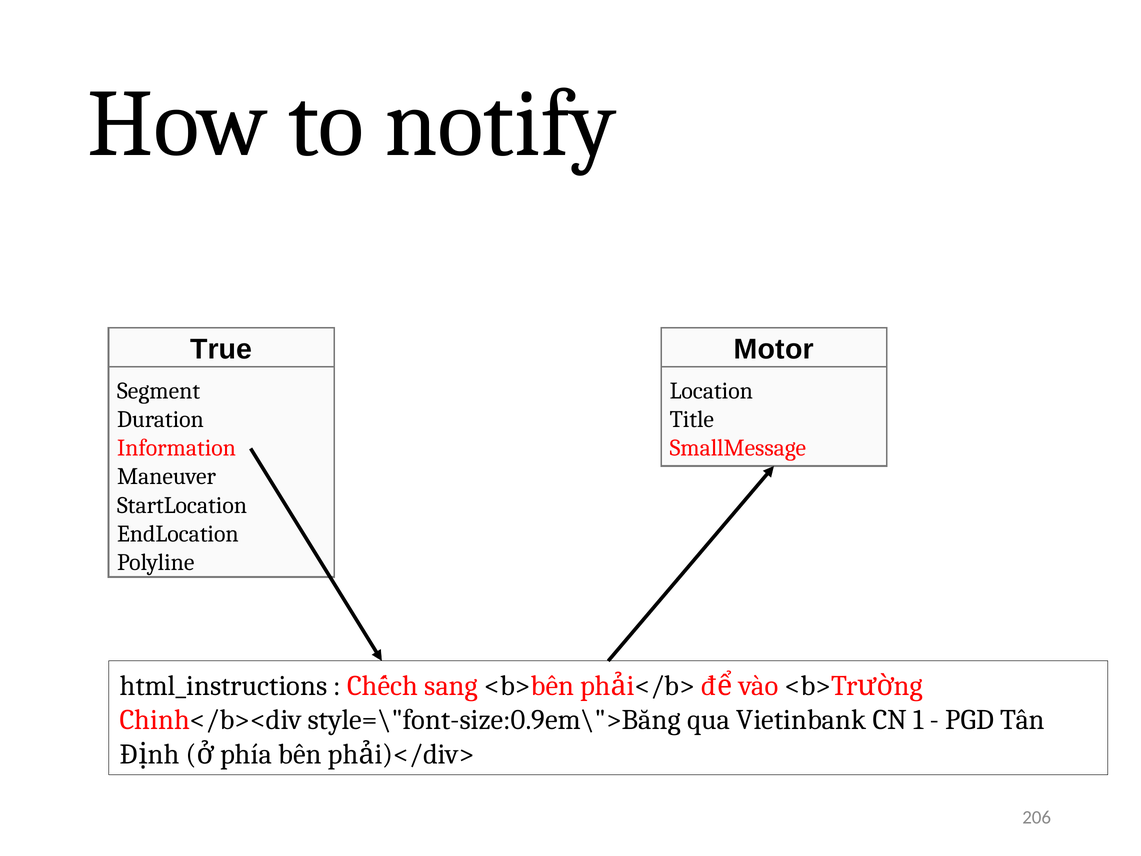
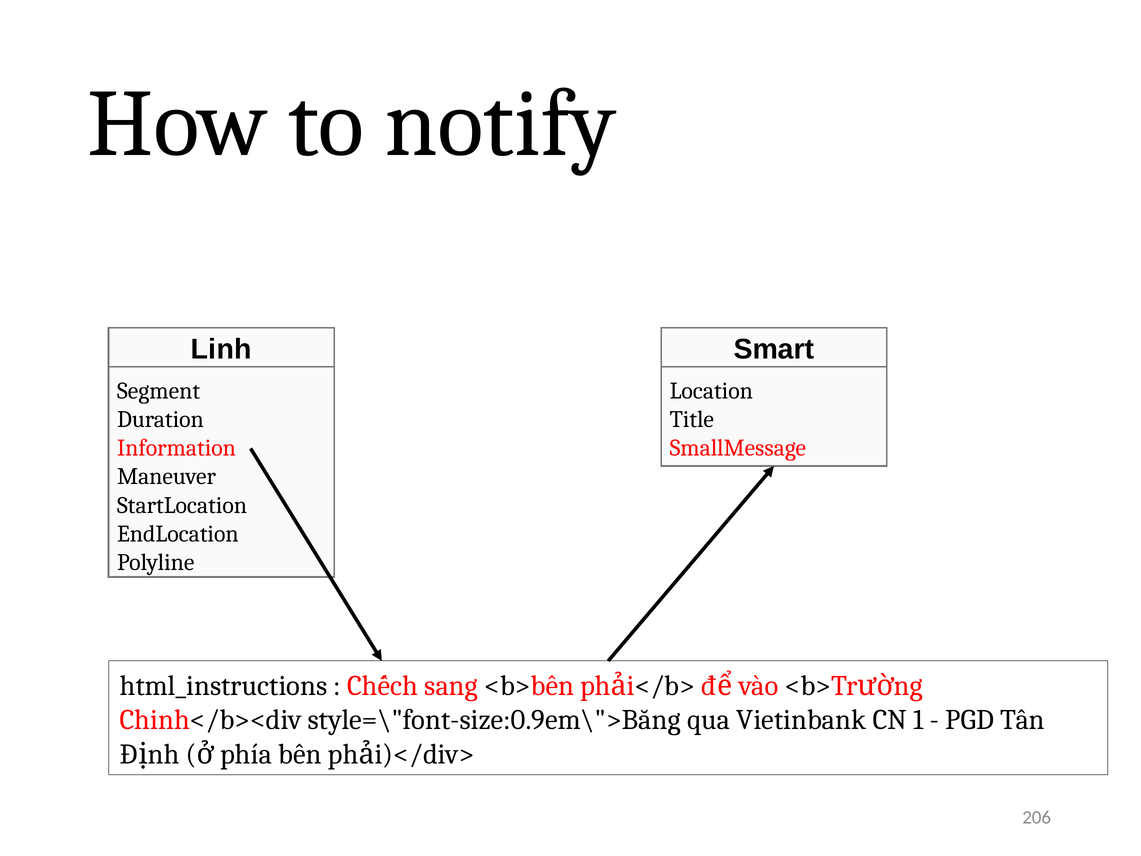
True: True -> Linh (221, 349)
Motor: Motor -> Smart (774, 349)
